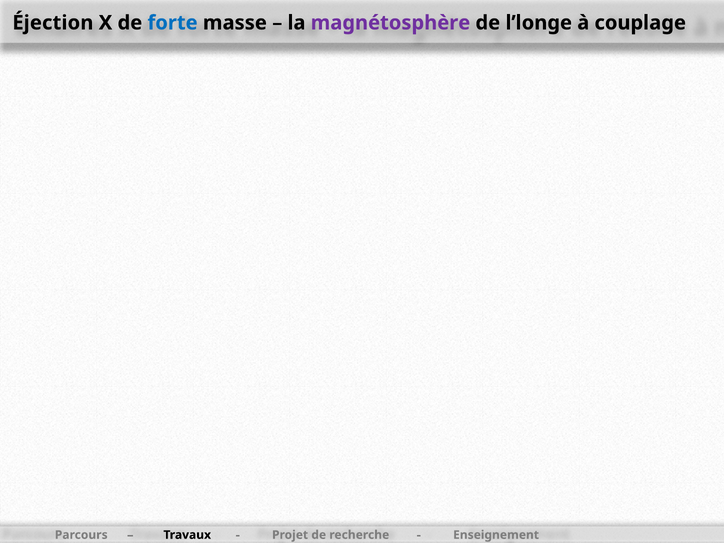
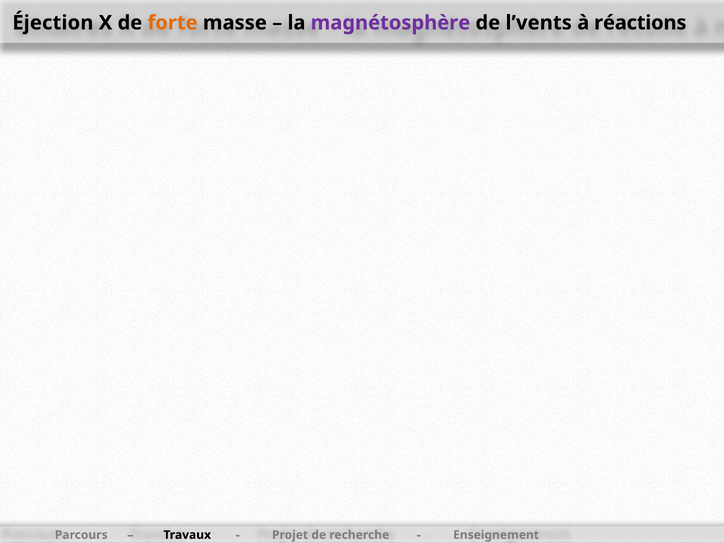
forte colour: blue -> orange (173, 23)
l’longe: l’longe -> l’vents (539, 23)
couplage: couplage -> réactions (640, 23)
